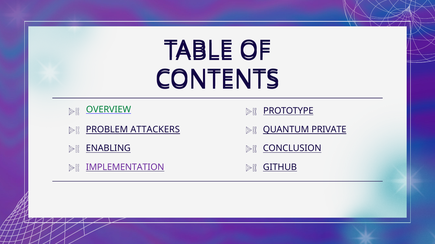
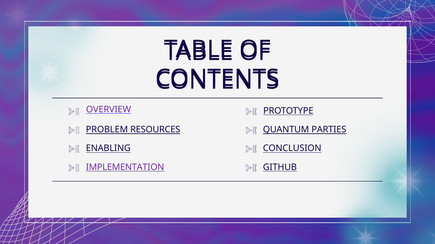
OVERVIEW colour: green -> purple (109, 110)
ATTACKERS: ATTACKERS -> RESOURCES (155, 130)
PRIVATE: PRIVATE -> PARTIES (329, 130)
